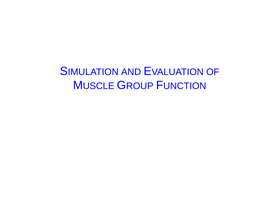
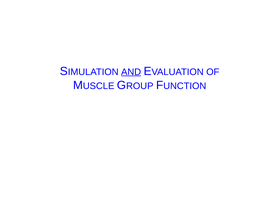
AND underline: none -> present (131, 72)
